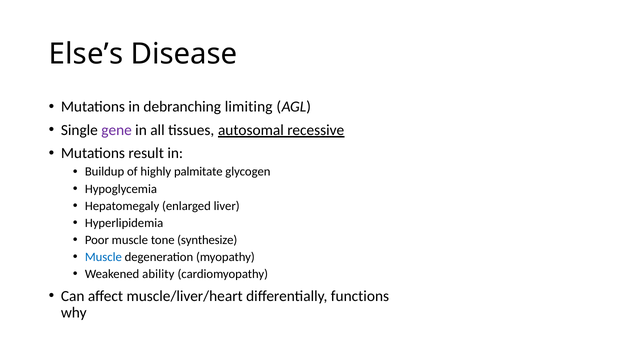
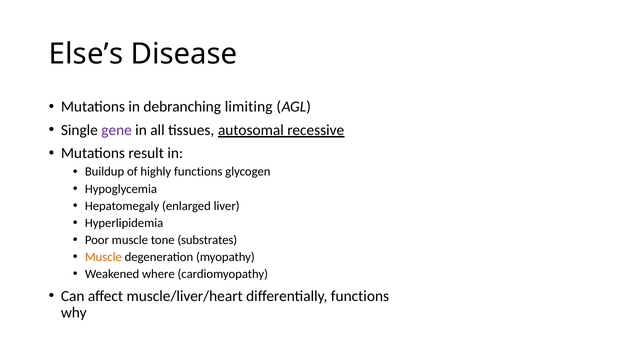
highly palmitate: palmitate -> functions (198, 172)
synthesize: synthesize -> substrates (207, 240)
Muscle colour: blue -> orange (103, 257)
ability: ability -> where (158, 274)
